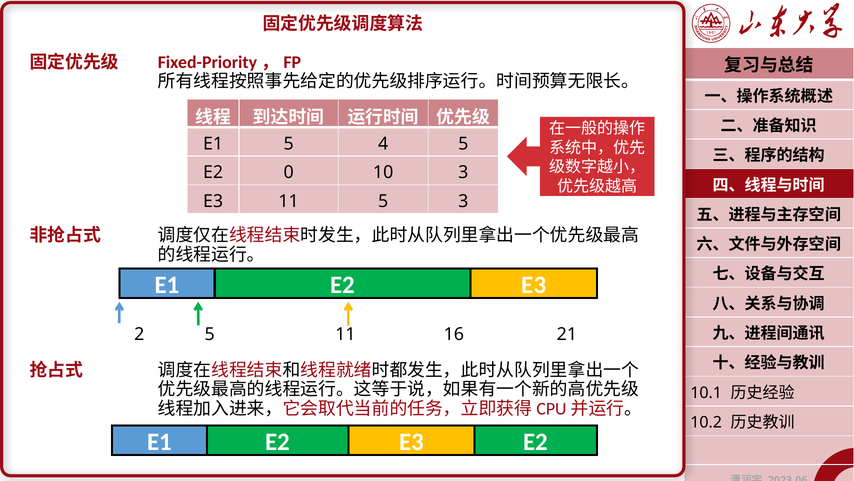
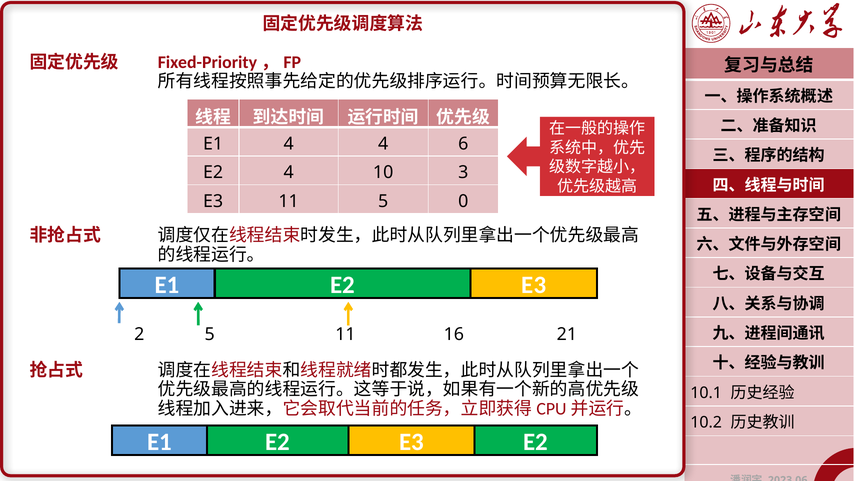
E1 5: 5 -> 4 (289, 143)
4 5: 5 -> 6 (463, 143)
E2 0: 0 -> 4 (289, 172)
5 3: 3 -> 0 (463, 201)
